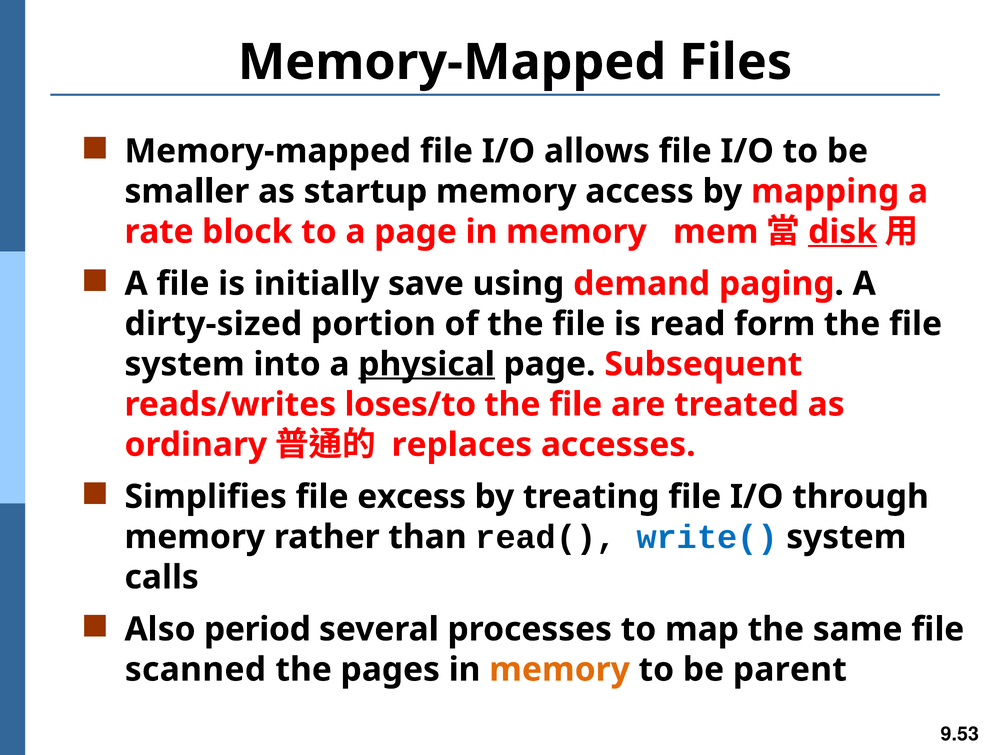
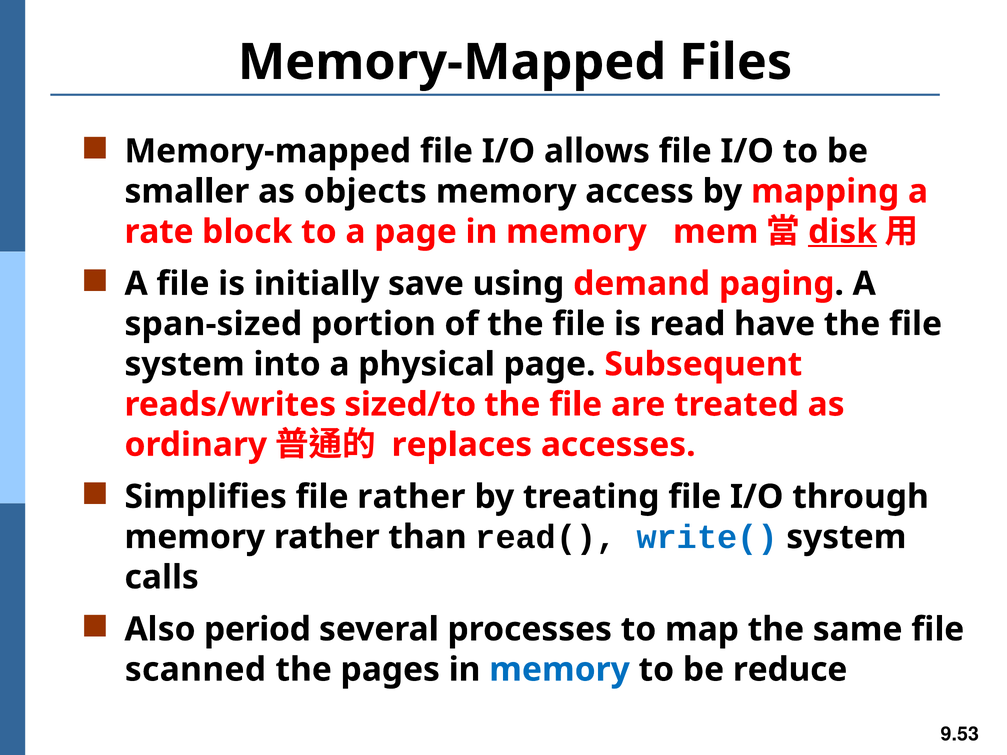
startup: startup -> objects (365, 192)
dirty-sized: dirty-sized -> span-sized (213, 324)
form: form -> have (775, 324)
physical underline: present -> none (427, 364)
loses/to: loses/to -> sized/to (410, 405)
file excess: excess -> rather (411, 497)
memory colour: orange -> blue (559, 670)
parent: parent -> reduce (790, 670)
